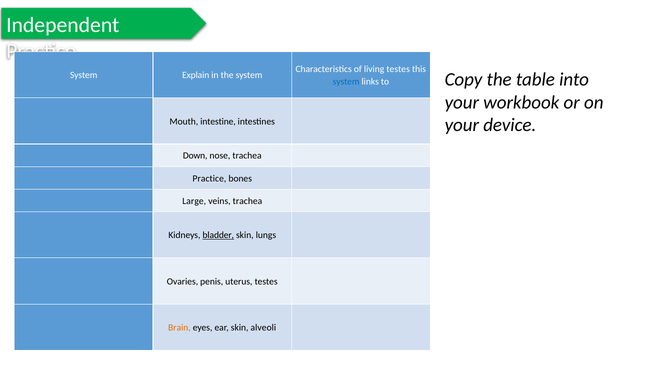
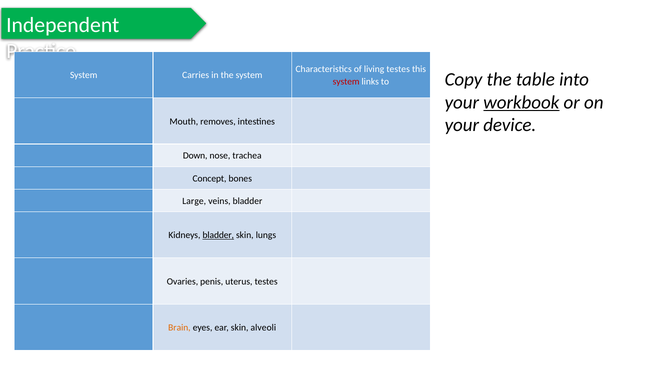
Explain: Explain -> Carries (196, 75)
system colour: blue -> red (346, 81)
workbook underline: none -> present (521, 102)
intestine: intestine -> removes (218, 121)
Practice: Practice -> Concept (210, 178)
veins trachea: trachea -> bladder (248, 201)
